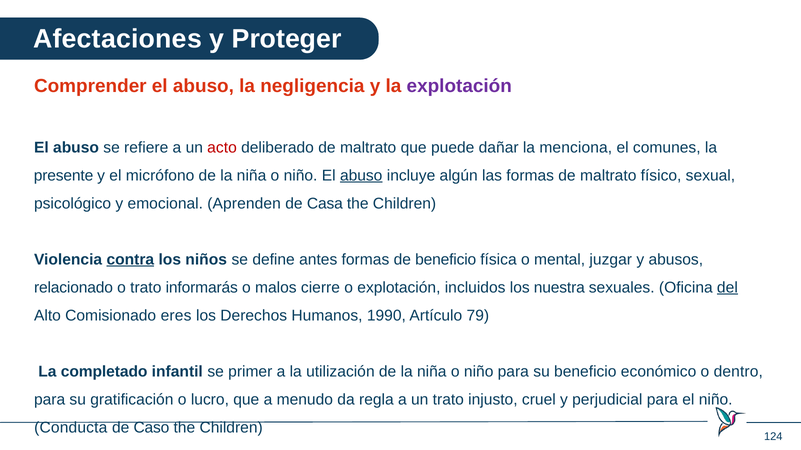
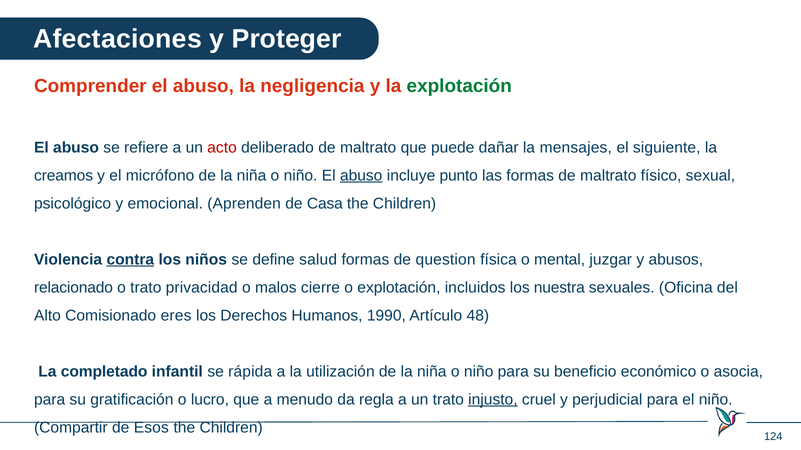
explotación colour: purple -> green (459, 86)
menciona: menciona -> mensajes (576, 148)
comunes: comunes -> siguiente (667, 148)
presente: presente -> creamos (64, 176)
algún: algún -> punto (459, 176)
antes: antes -> salud (318, 260)
de beneficio: beneficio -> question (446, 260)
informarás: informarás -> privacidad (202, 288)
del underline: present -> none (727, 288)
79: 79 -> 48 (478, 316)
primer: primer -> rápida (250, 372)
dentro: dentro -> asocia (738, 372)
injusto underline: none -> present (493, 400)
Conducta: Conducta -> Compartir (71, 428)
Caso: Caso -> Esos (151, 428)
